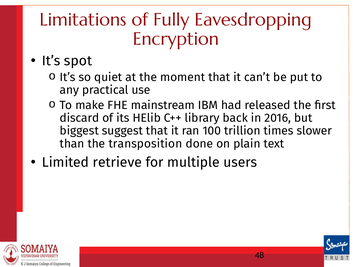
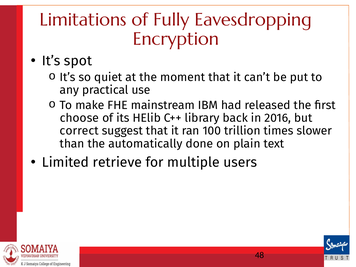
discard: discard -> choose (79, 118)
biggest: biggest -> correct (79, 131)
transposition: transposition -> automatically (145, 144)
